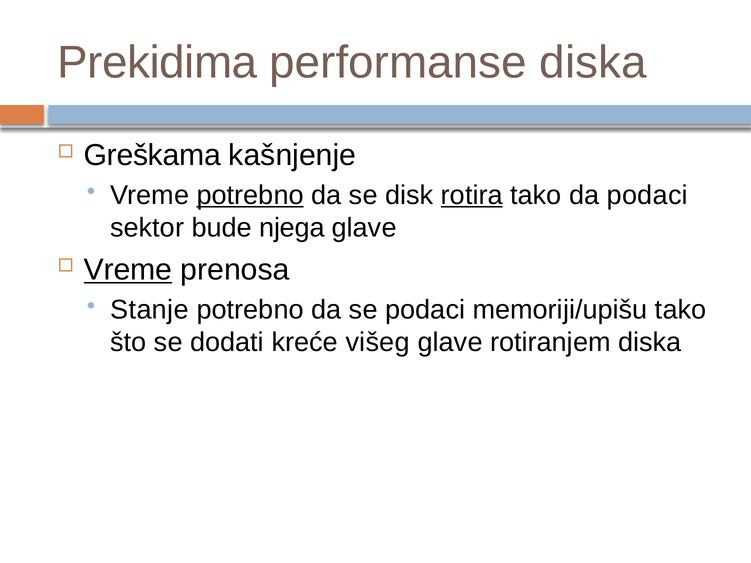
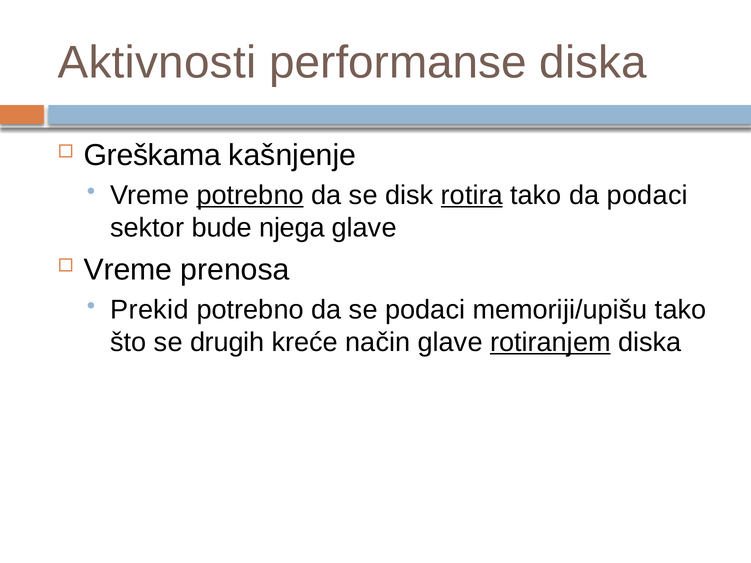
Prekidima: Prekidima -> Aktivnosti (157, 63)
Vreme underline: present -> none (128, 270)
Stanje: Stanje -> Prekid (150, 310)
dodati: dodati -> drugih (227, 342)
višeg: višeg -> način (378, 342)
rotiranjem underline: none -> present (550, 342)
